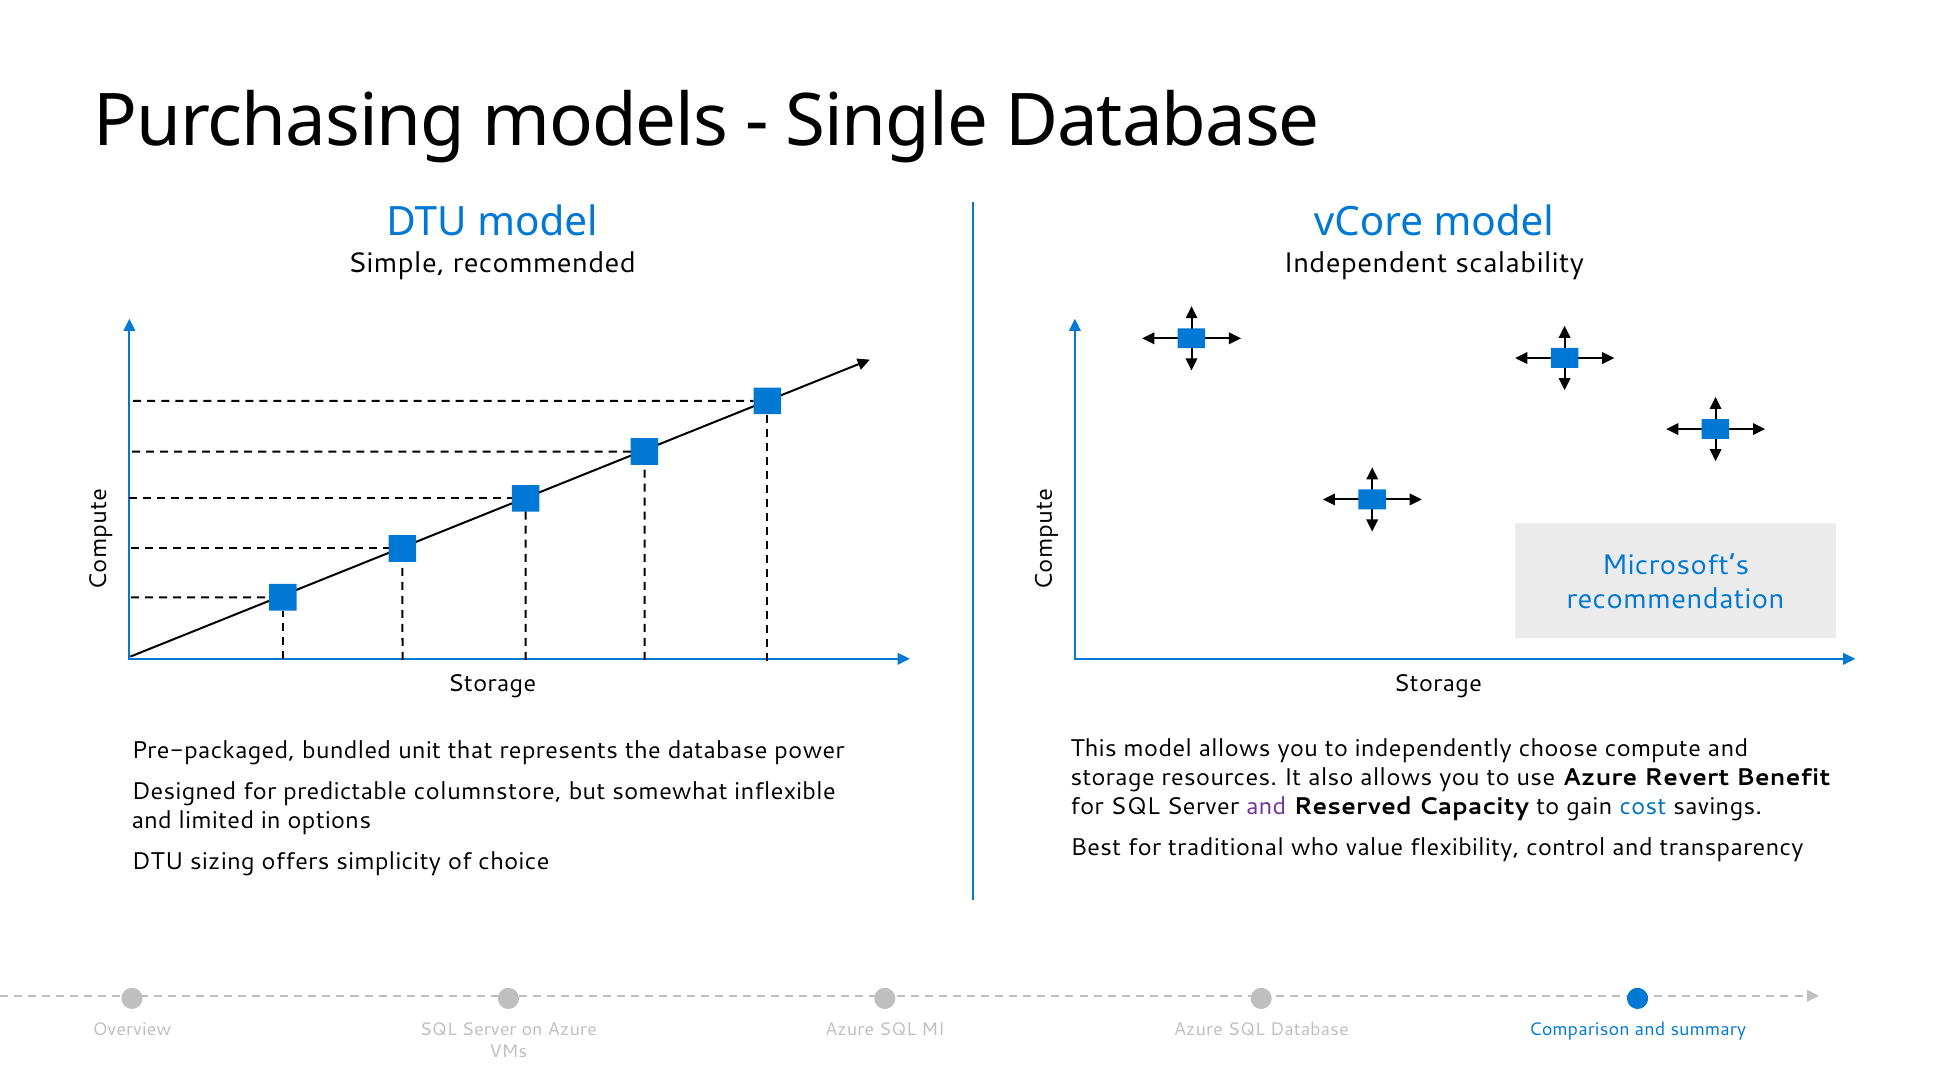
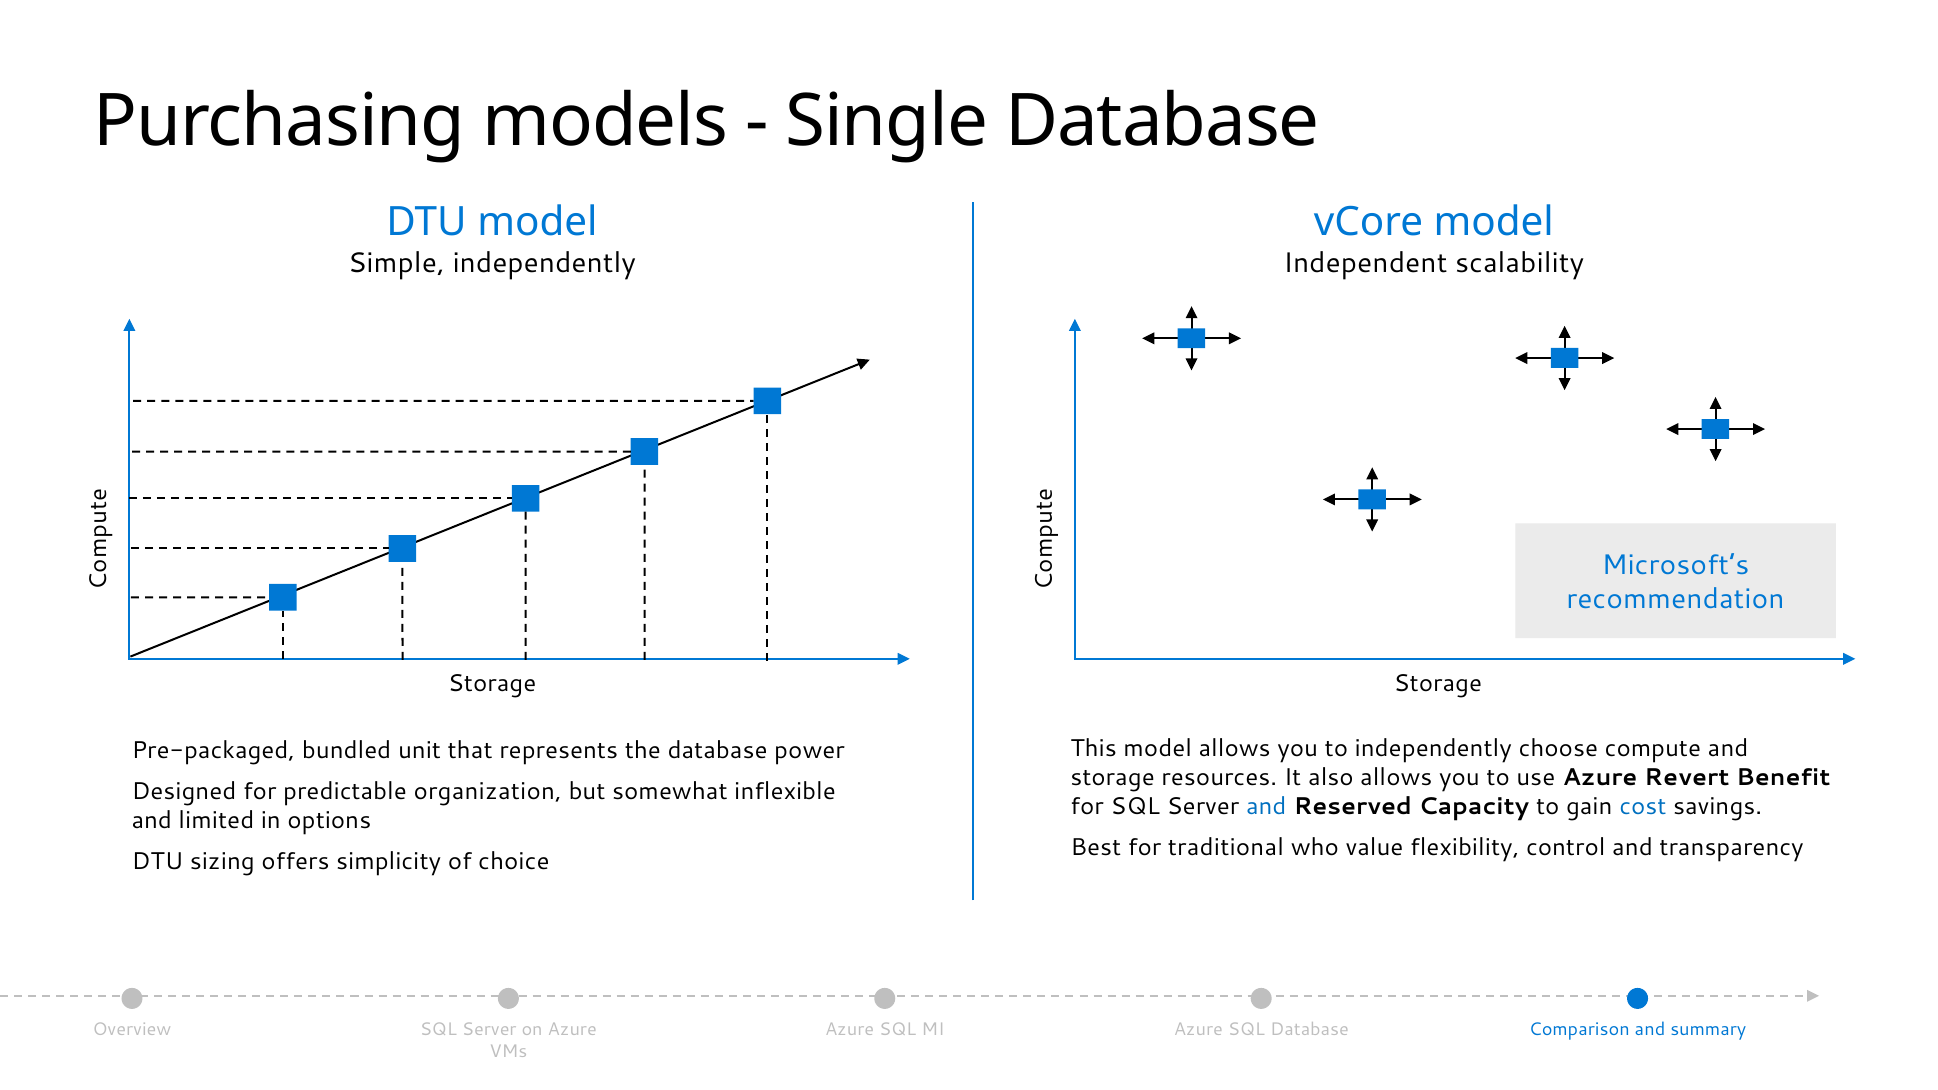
Simple recommended: recommended -> independently (544, 263)
columnstore: columnstore -> organization (488, 792)
and colour: purple -> blue (1266, 807)
